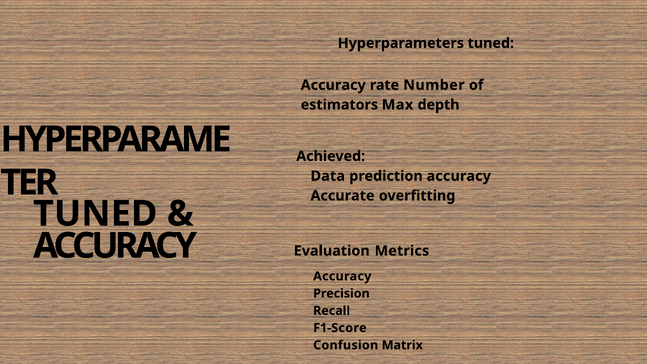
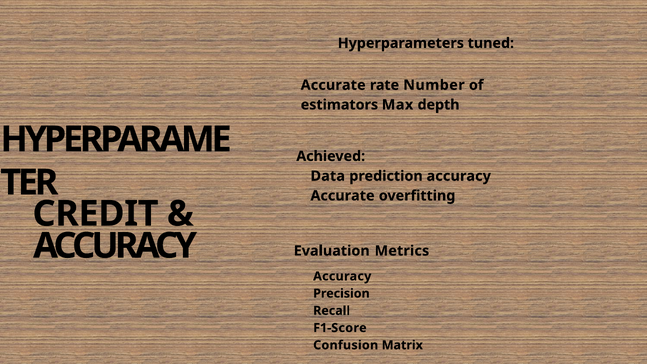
Accuracy: Accuracy -> Accurate (333, 85)
TUNED: TUNED -> CREDIT (96, 214)
